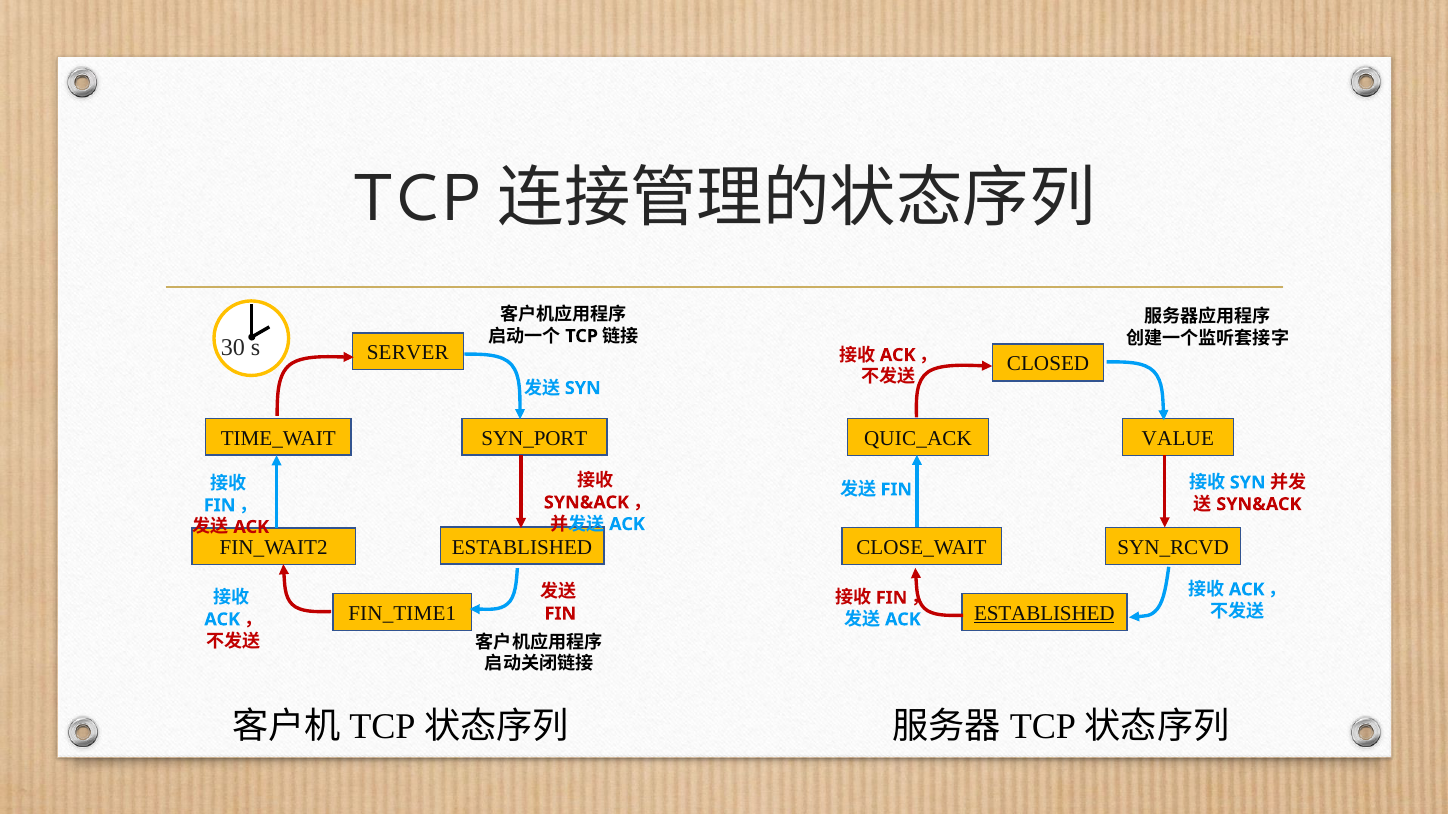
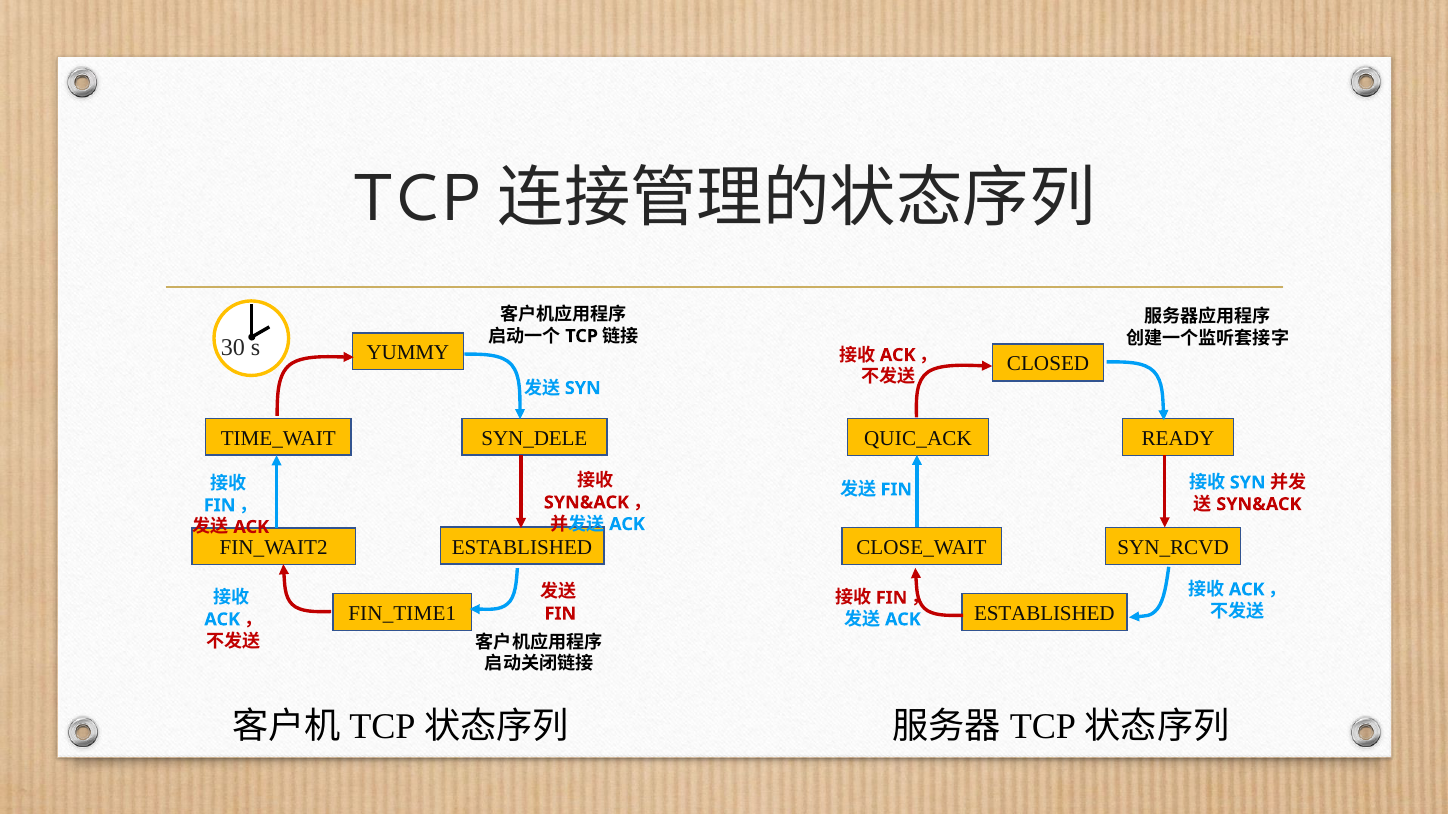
SERVER: SERVER -> YUMMY (408, 353)
SYN_PORT: SYN_PORT -> SYN_DELE (534, 438)
VALUE: VALUE -> READY (1178, 439)
ESTABLISHED underline: present -> none (1044, 614)
